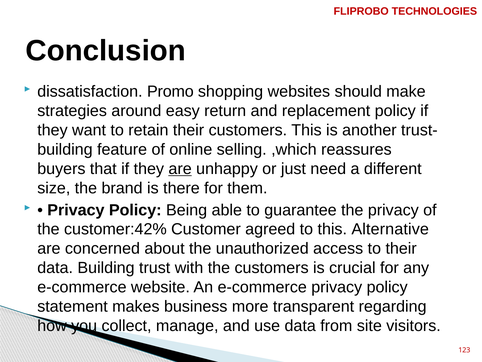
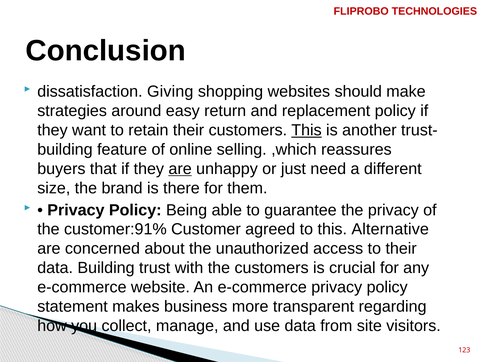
Promo: Promo -> Giving (170, 91)
This underline: none -> present (306, 130)
customer:42%: customer:42% -> customer:91% (115, 229)
